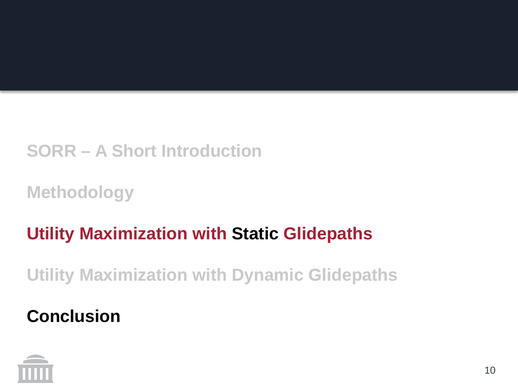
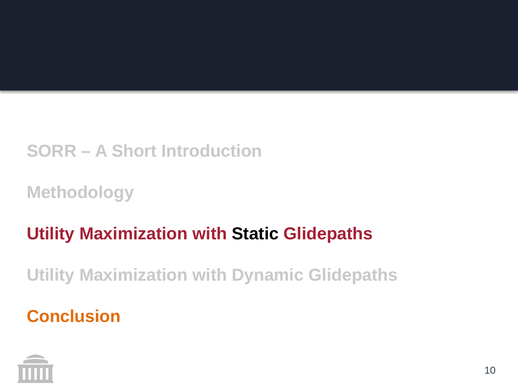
Conclusion colour: black -> orange (74, 317)
